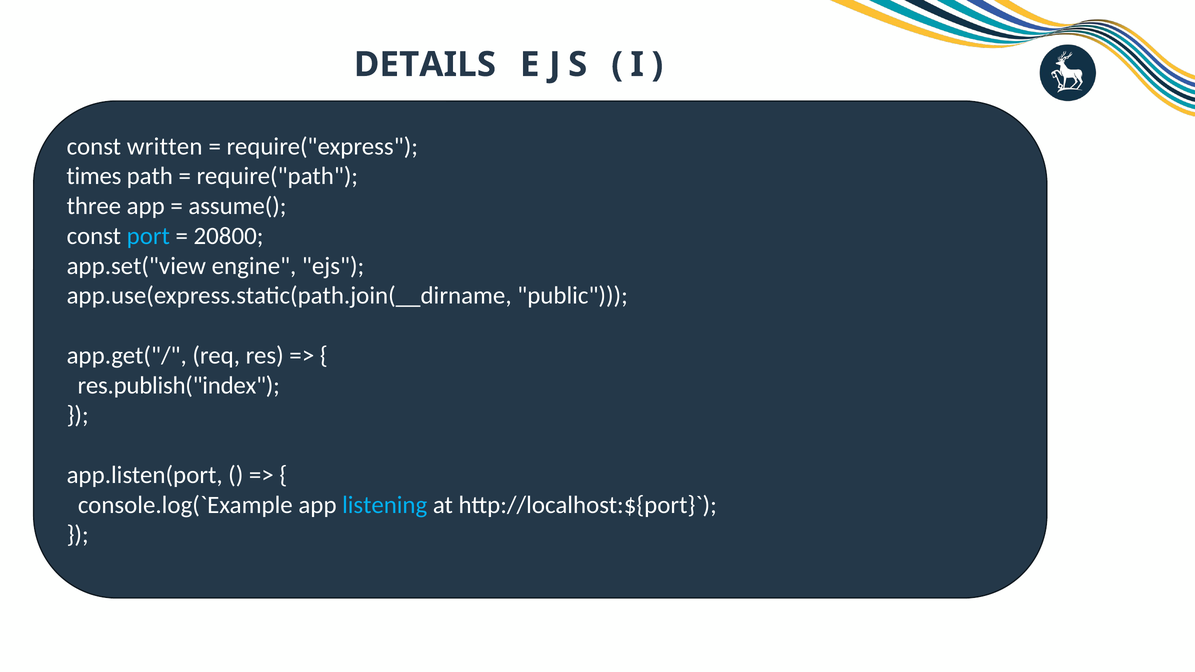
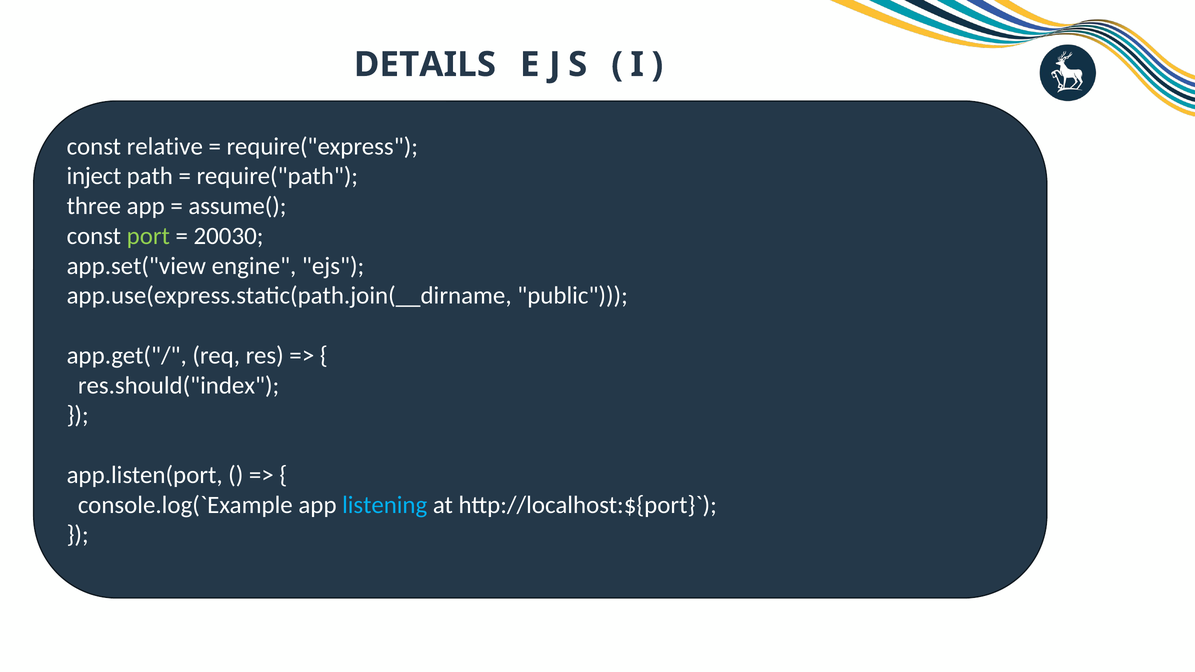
written: written -> relative (165, 146)
times: times -> inject (94, 176)
port colour: light blue -> light green (148, 236)
20800: 20800 -> 20030 (229, 236)
res.publish("index: res.publish("index -> res.should("index (179, 385)
